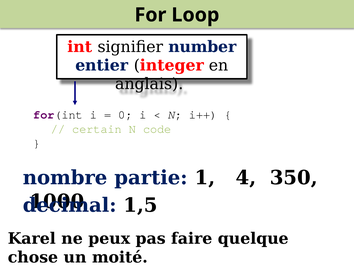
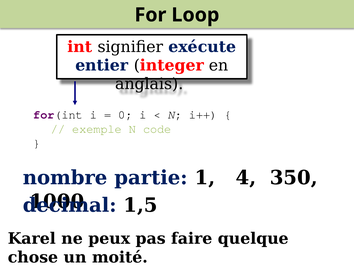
number: number -> exécute (202, 47)
certain: certain -> exemple (97, 129)
